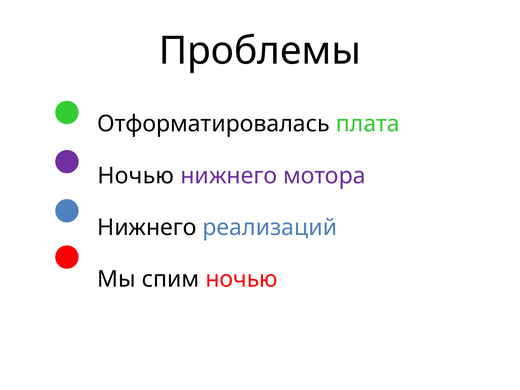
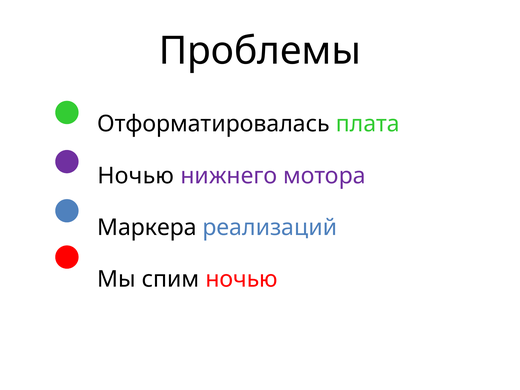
Нижнего: Нижнего -> Маркера (147, 228)
